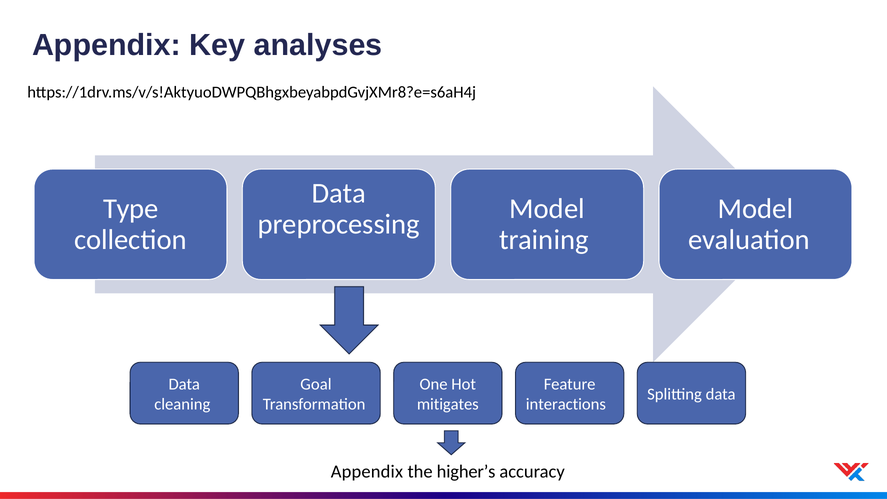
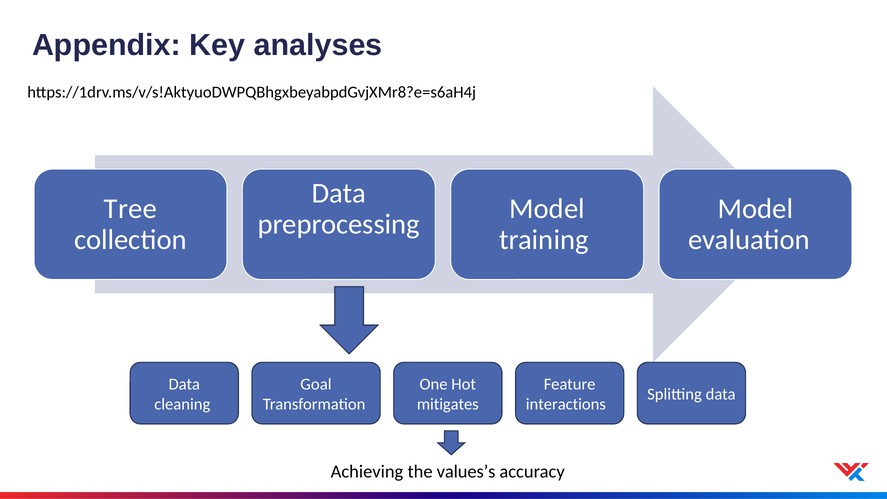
Type: Type -> Tree (130, 209)
Appendix: Appendix -> Achieving (367, 472)
higher’s: higher’s -> values’s (466, 472)
